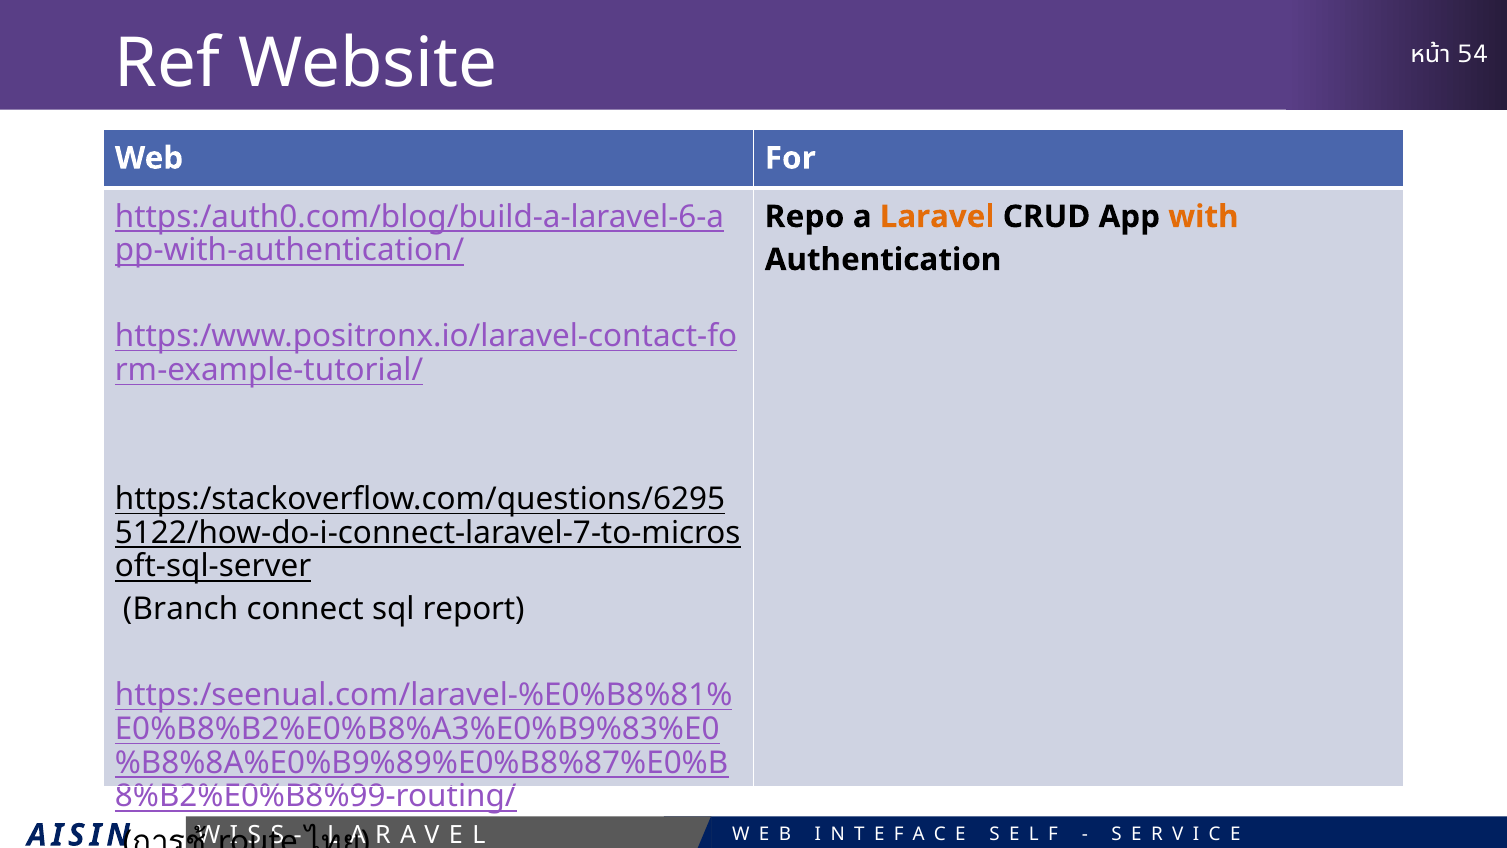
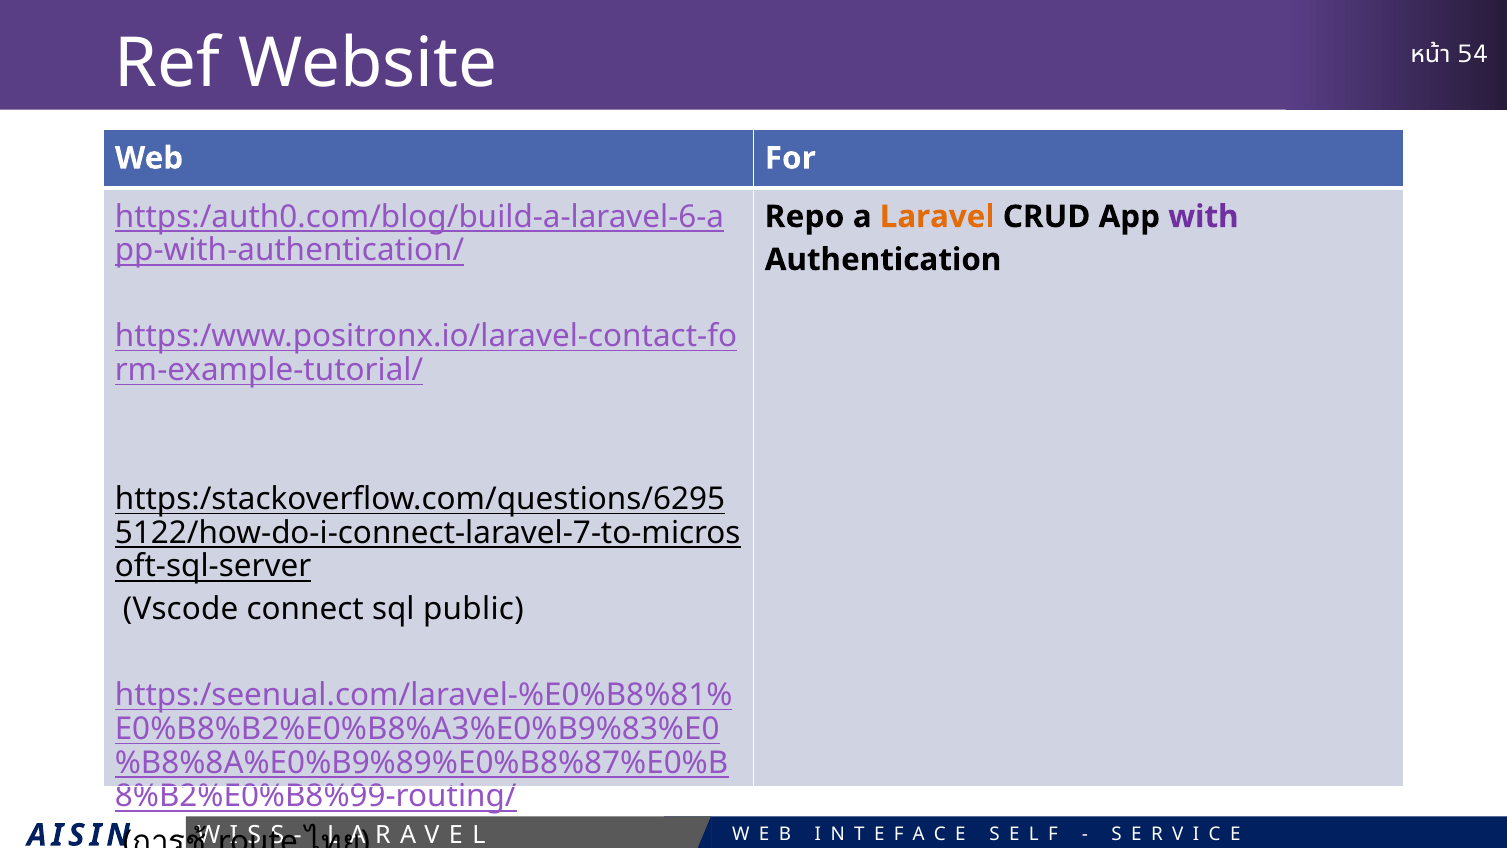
with colour: orange -> purple (1203, 217)
Branch: Branch -> Vscode (181, 609)
report: report -> public (473, 609)
